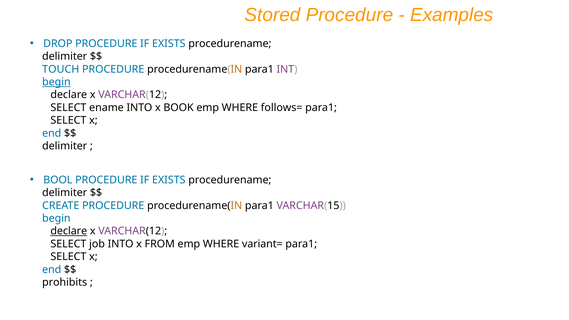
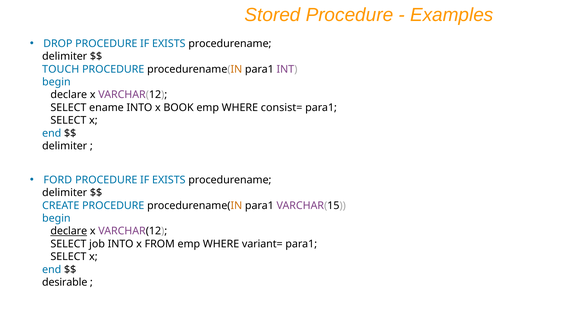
begin underline: present -> none (56, 82)
follows=: follows= -> consist= (282, 108)
BOOL: BOOL -> FORD (58, 180)
prohibits: prohibits -> desirable (65, 282)
